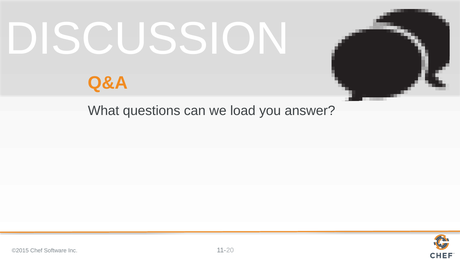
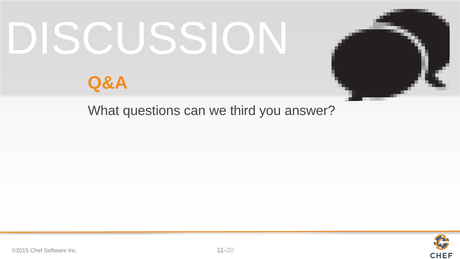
load: load -> third (243, 111)
